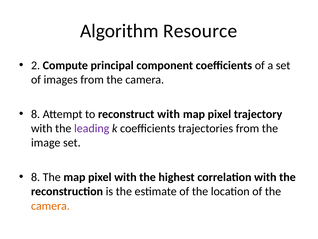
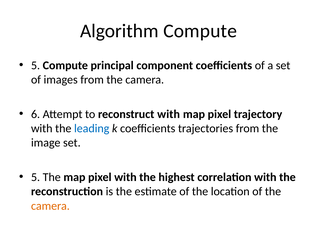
Algorithm Resource: Resource -> Compute (200, 31)
2: 2 -> 5 (36, 65)
8: 8 -> 6 (36, 114)
leading colour: purple -> blue (92, 128)
8: 8 -> 5 (36, 177)
